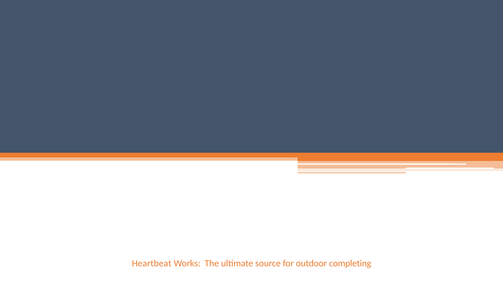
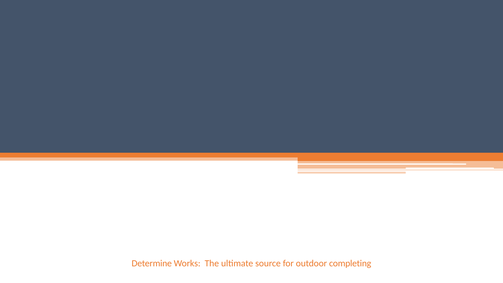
Heartbeat: Heartbeat -> Determine (152, 263)
